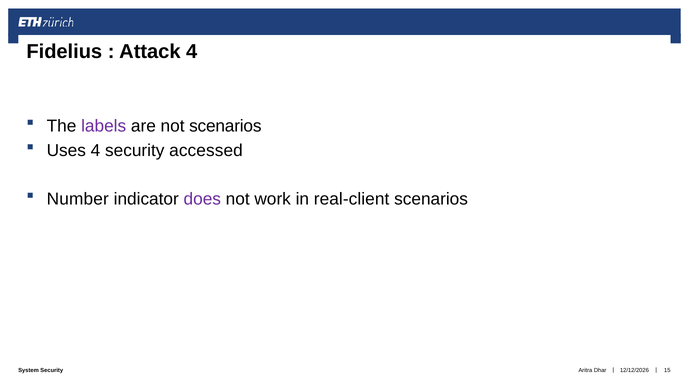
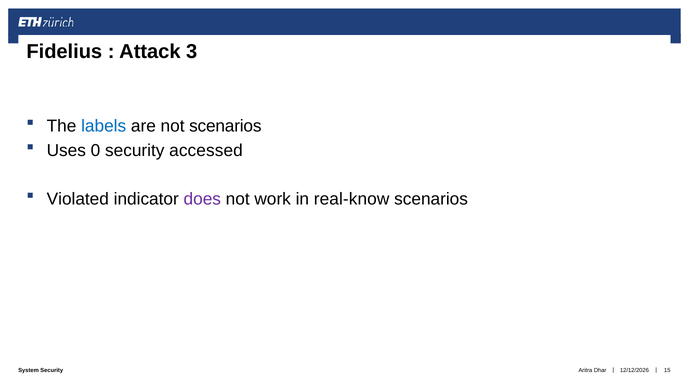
Attack 4: 4 -> 3 (192, 52)
labels colour: purple -> blue (104, 126)
Uses 4: 4 -> 0 (96, 150)
Number: Number -> Violated (78, 199)
real-client: real-client -> real-know (352, 199)
